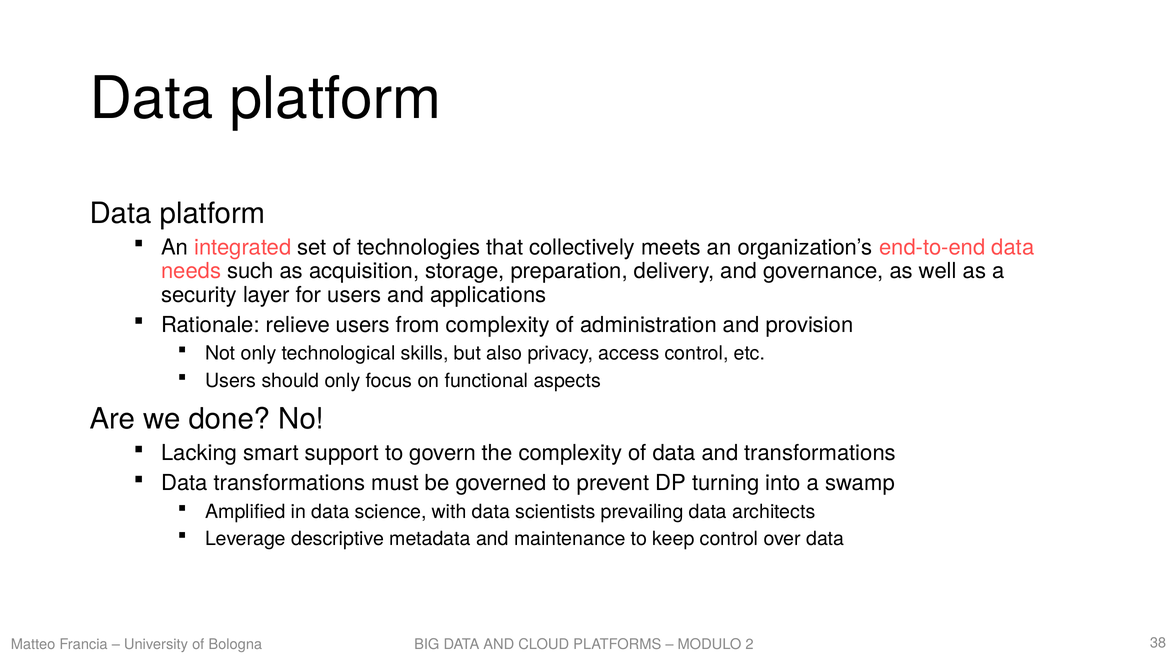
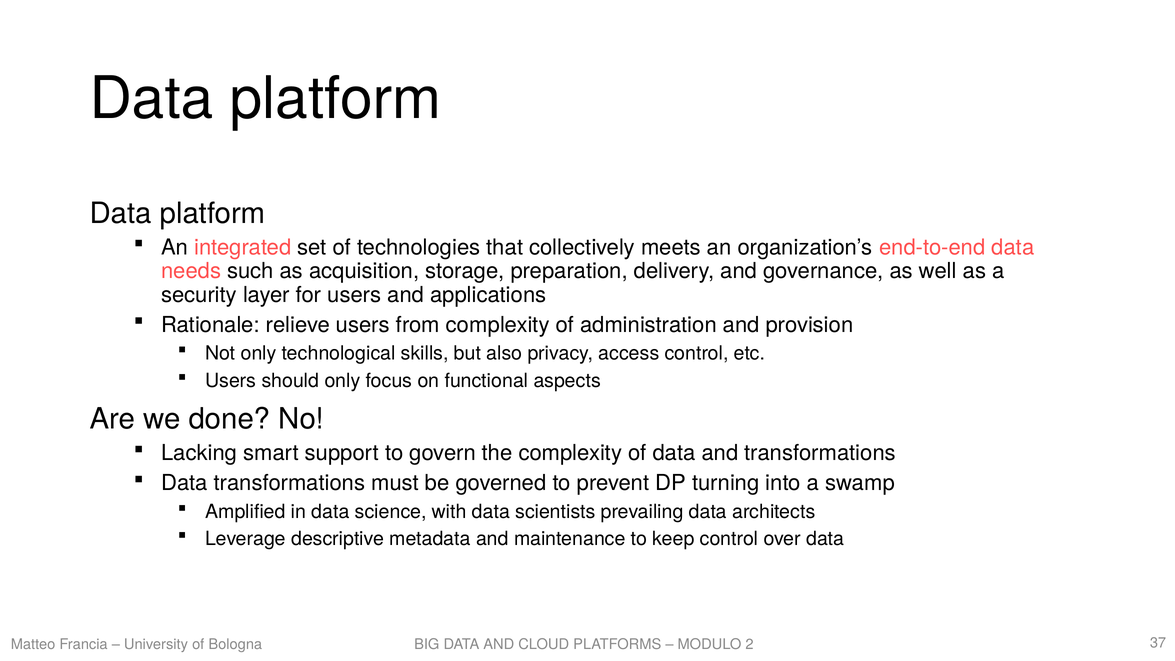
38: 38 -> 37 (1158, 643)
